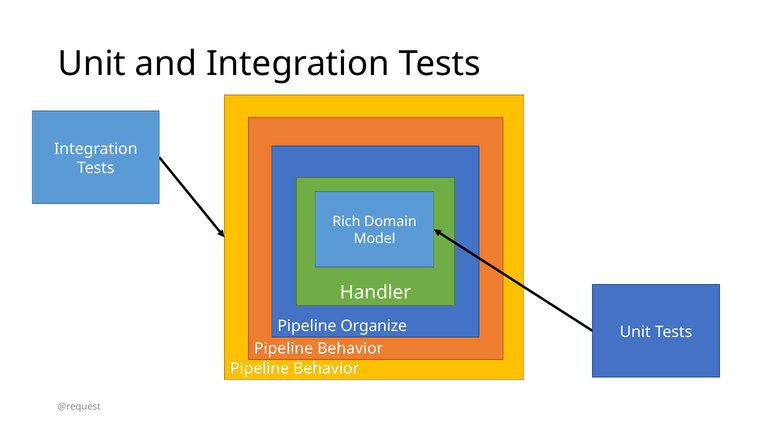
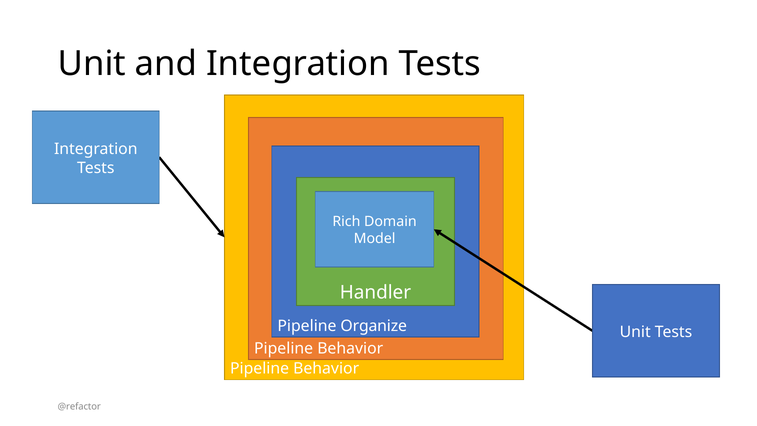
@request: @request -> @refactor (79, 407)
